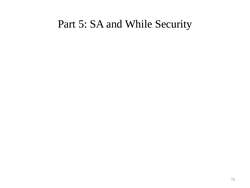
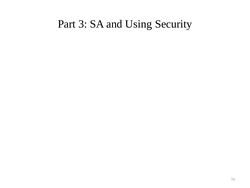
5: 5 -> 3 (83, 24)
While: While -> Using (139, 24)
